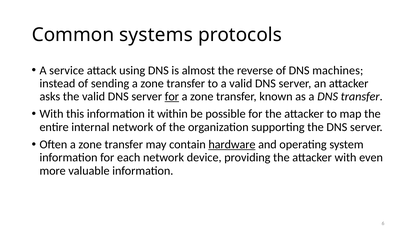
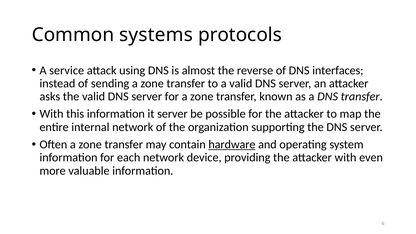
machines: machines -> interfaces (338, 70)
for underline: present -> none (172, 97)
it within: within -> server (172, 114)
